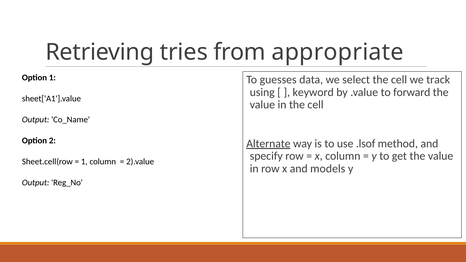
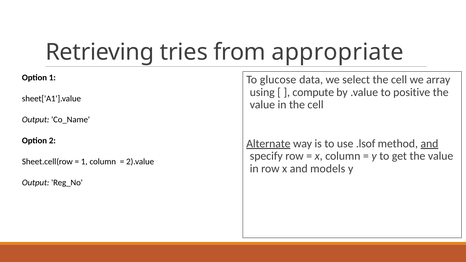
guesses: guesses -> glucose (278, 80)
track: track -> array (438, 80)
keyword: keyword -> compute (313, 92)
forward: forward -> positive (412, 92)
and underline: none -> present (429, 144)
